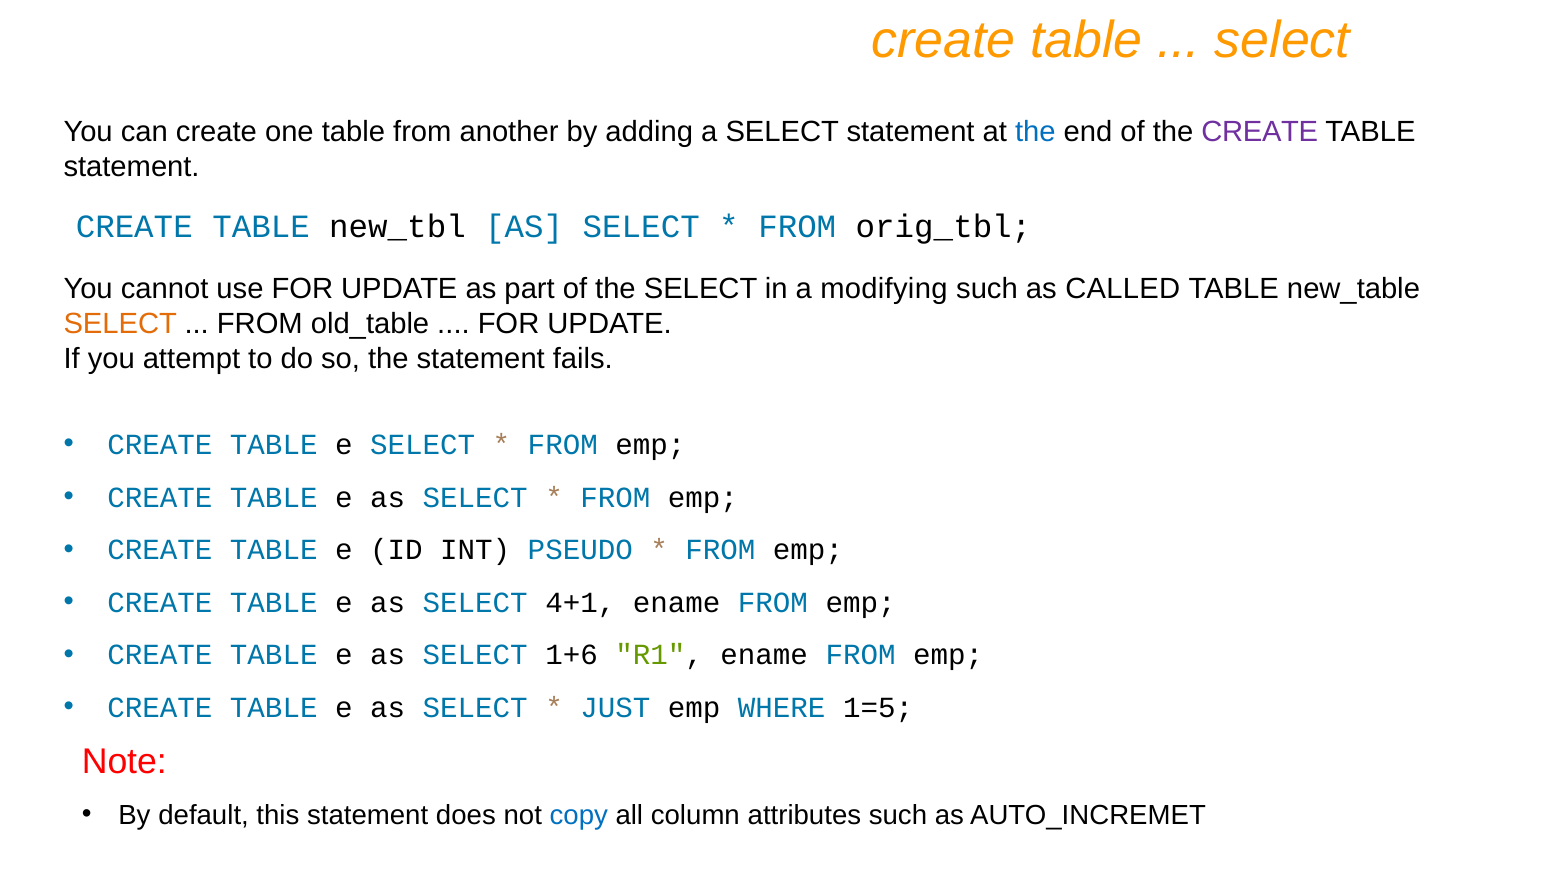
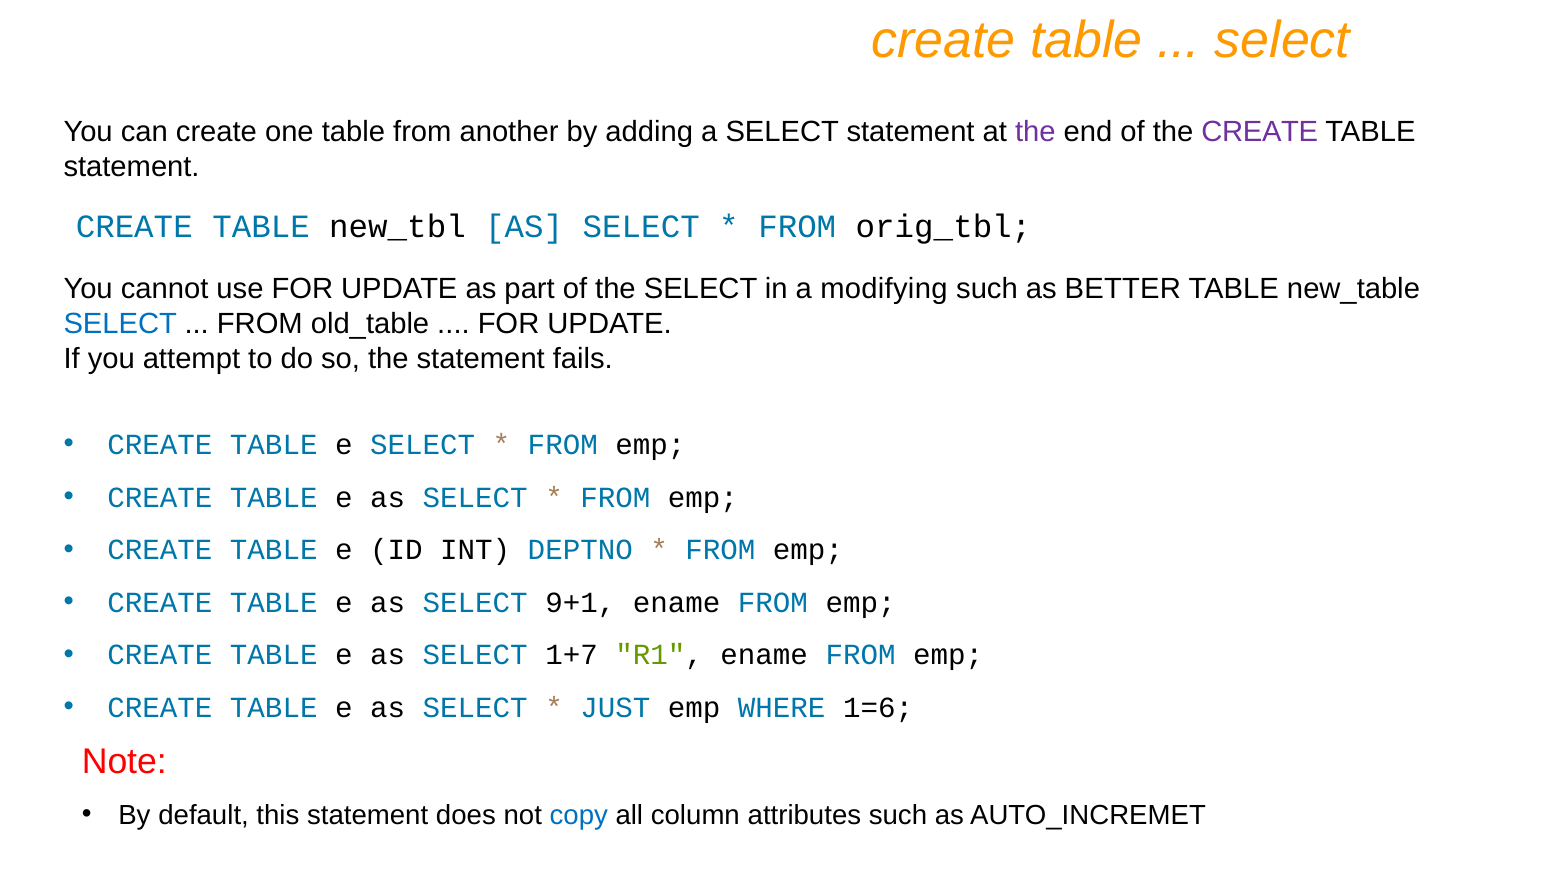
the colour: blue -> purple (1035, 132)
CALLED: CALLED -> BETTER (1123, 288)
SELECT colour: orange -> blue (120, 323)
PSEUDO: PSEUDO -> DEPTNO (580, 550)
4+1: 4+1 -> 9+1 (580, 602)
1+6: 1+6 -> 1+7 (572, 655)
1=5: 1=5 -> 1=6 (878, 708)
